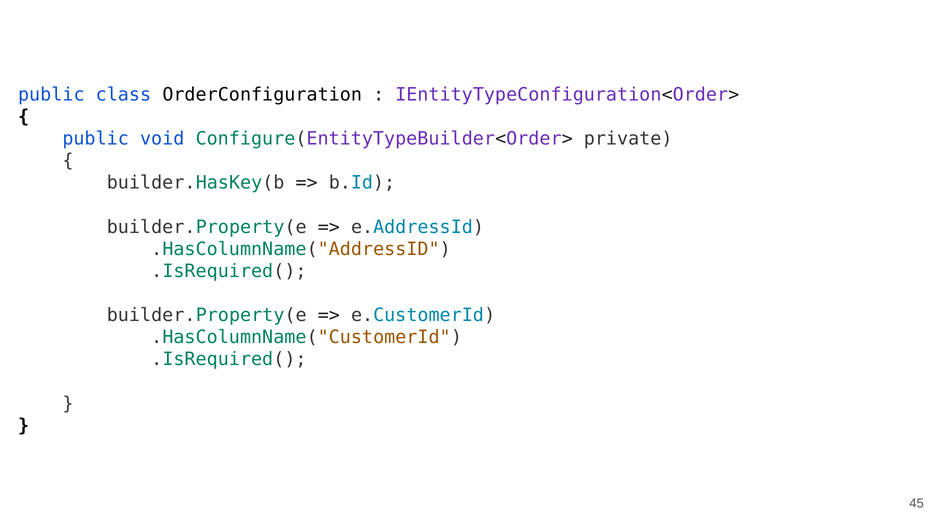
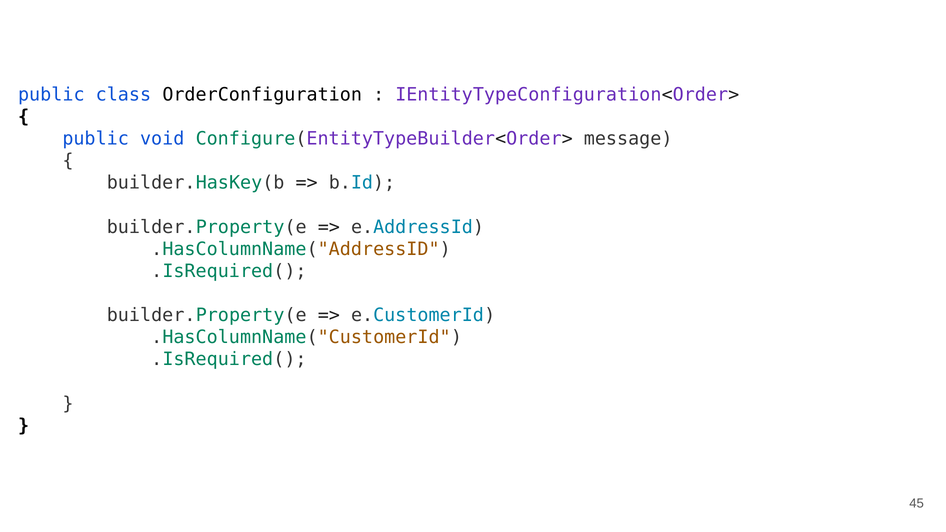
private: private -> message (628, 139)
